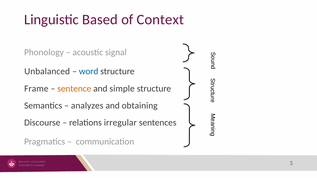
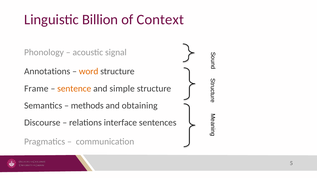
Based: Based -> Billion (100, 20)
Unbalanced: Unbalanced -> Annotations (47, 72)
word colour: blue -> orange (89, 72)
analyzes: analyzes -> methods (87, 106)
irregular: irregular -> interface (120, 123)
